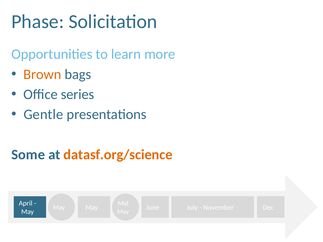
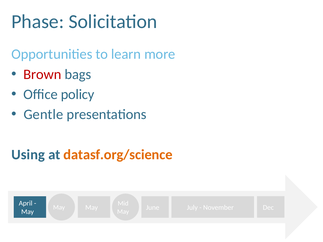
Brown colour: orange -> red (42, 74)
series: series -> policy (78, 95)
Some: Some -> Using (28, 155)
